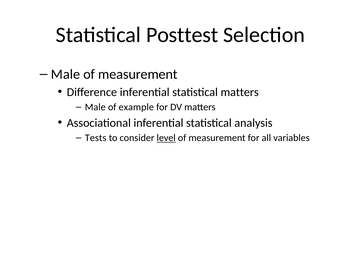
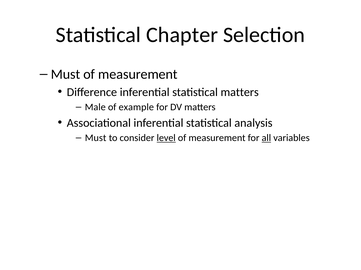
Posttest: Posttest -> Chapter (182, 35)
Male: Male -> Must (66, 74)
Tests: Tests -> Must (96, 138)
all underline: none -> present (266, 138)
